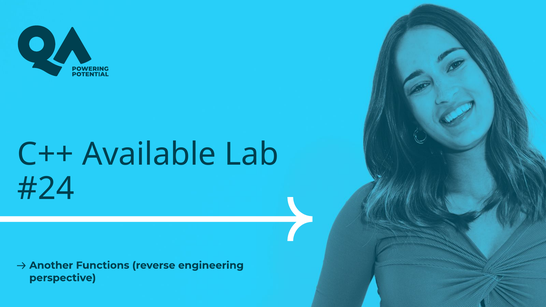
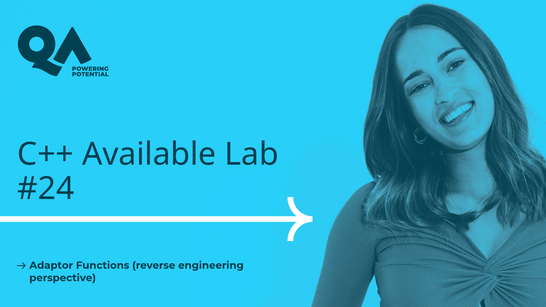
Another: Another -> Adaptor (51, 265)
